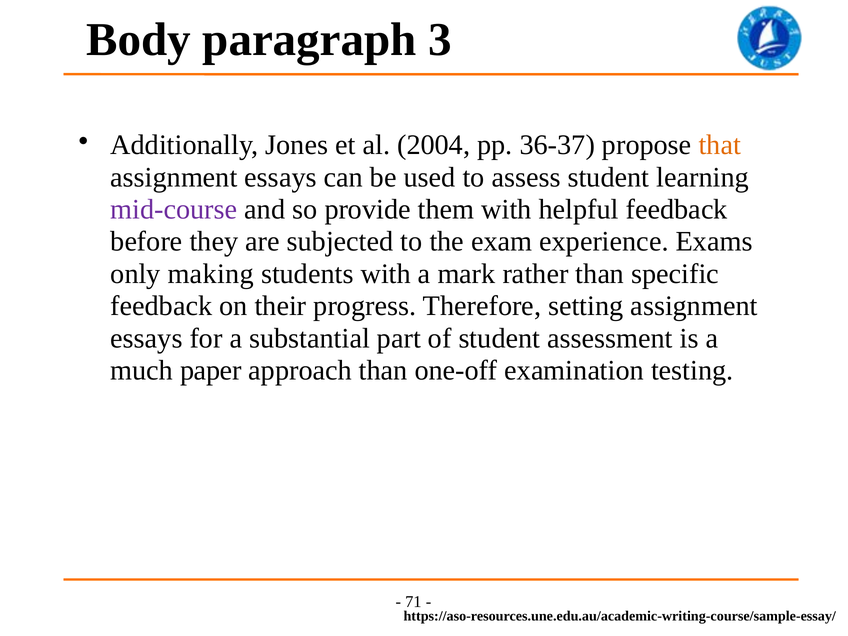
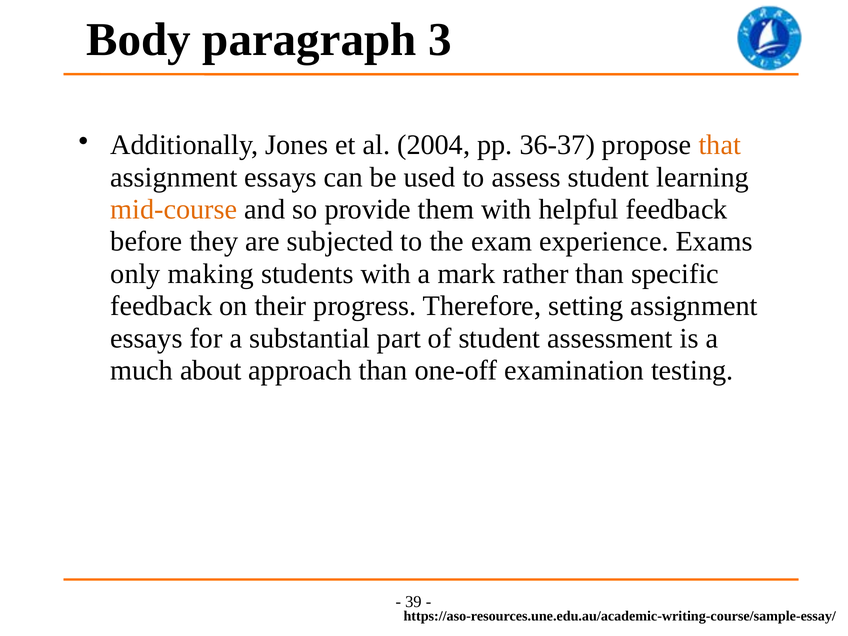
mid-course colour: purple -> orange (174, 209)
paper: paper -> about (211, 371)
71: 71 -> 39 (413, 602)
